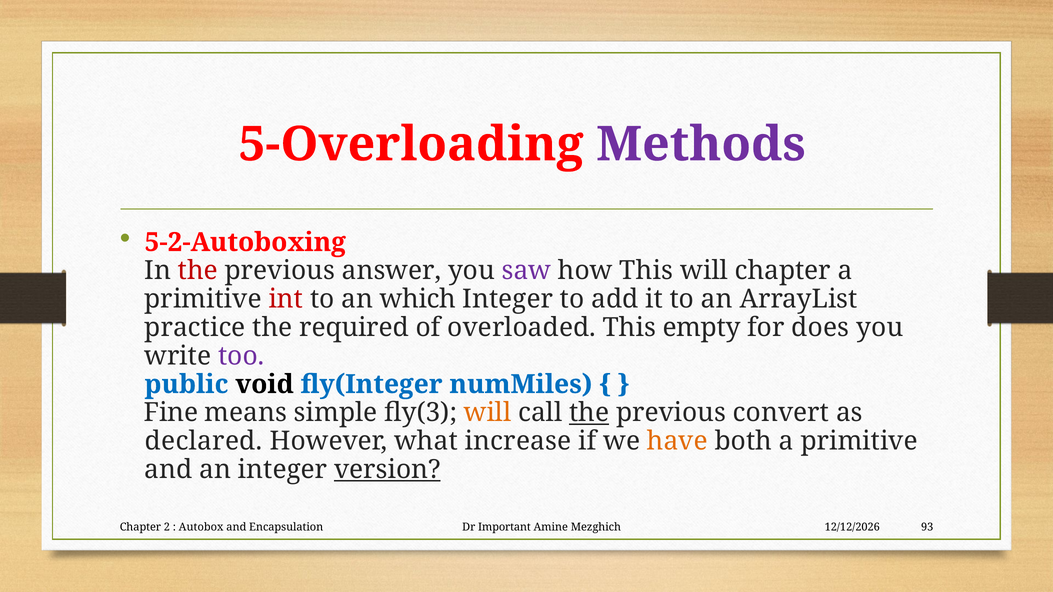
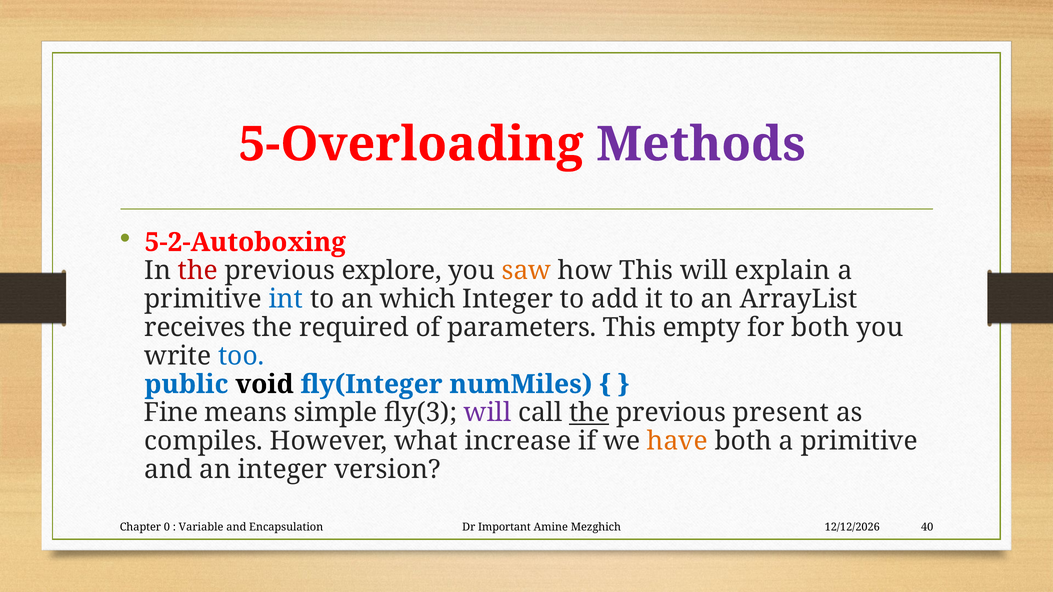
answer: answer -> explore (392, 271)
saw colour: purple -> orange (526, 271)
will chapter: chapter -> explain (783, 271)
int colour: red -> blue (286, 299)
practice: practice -> receives (195, 328)
overloaded: overloaded -> parameters (522, 328)
for does: does -> both (820, 328)
too colour: purple -> blue (241, 356)
will colour: orange -> purple (488, 413)
convert: convert -> present (781, 413)
declared: declared -> compiles (204, 441)
version underline: present -> none (387, 470)
2: 2 -> 0 (167, 527)
Autobox: Autobox -> Variable (201, 527)
93: 93 -> 40 (927, 527)
